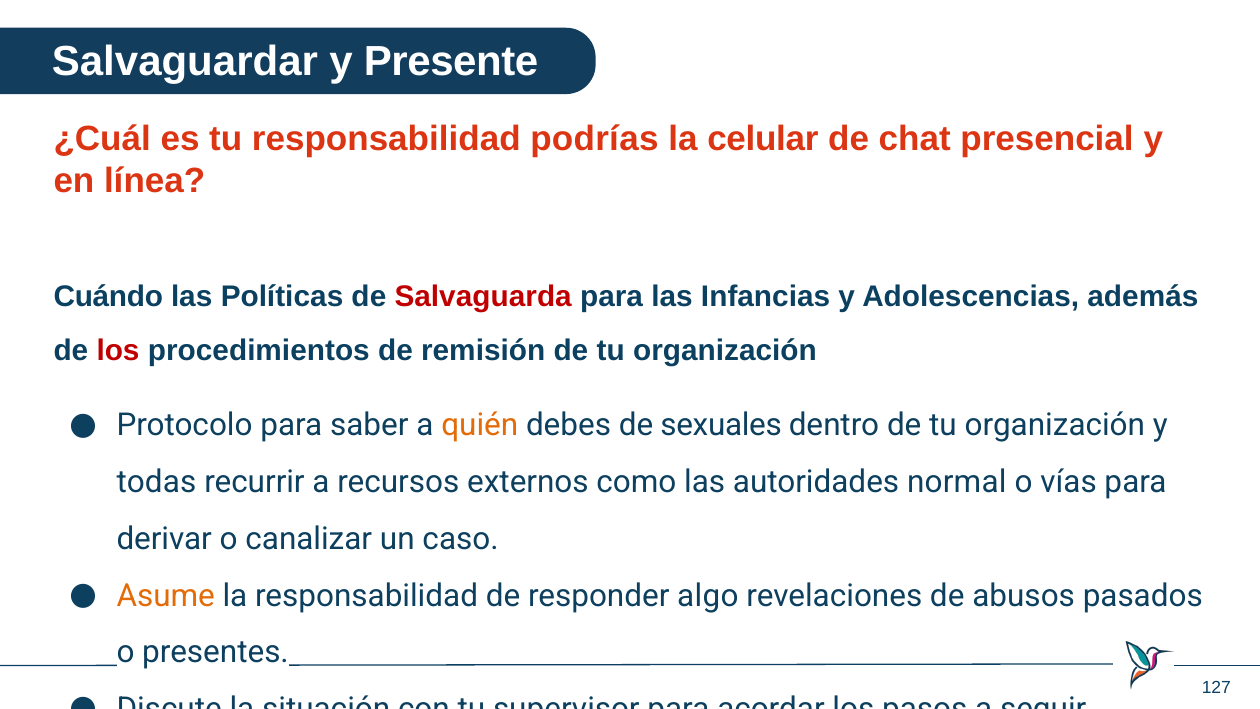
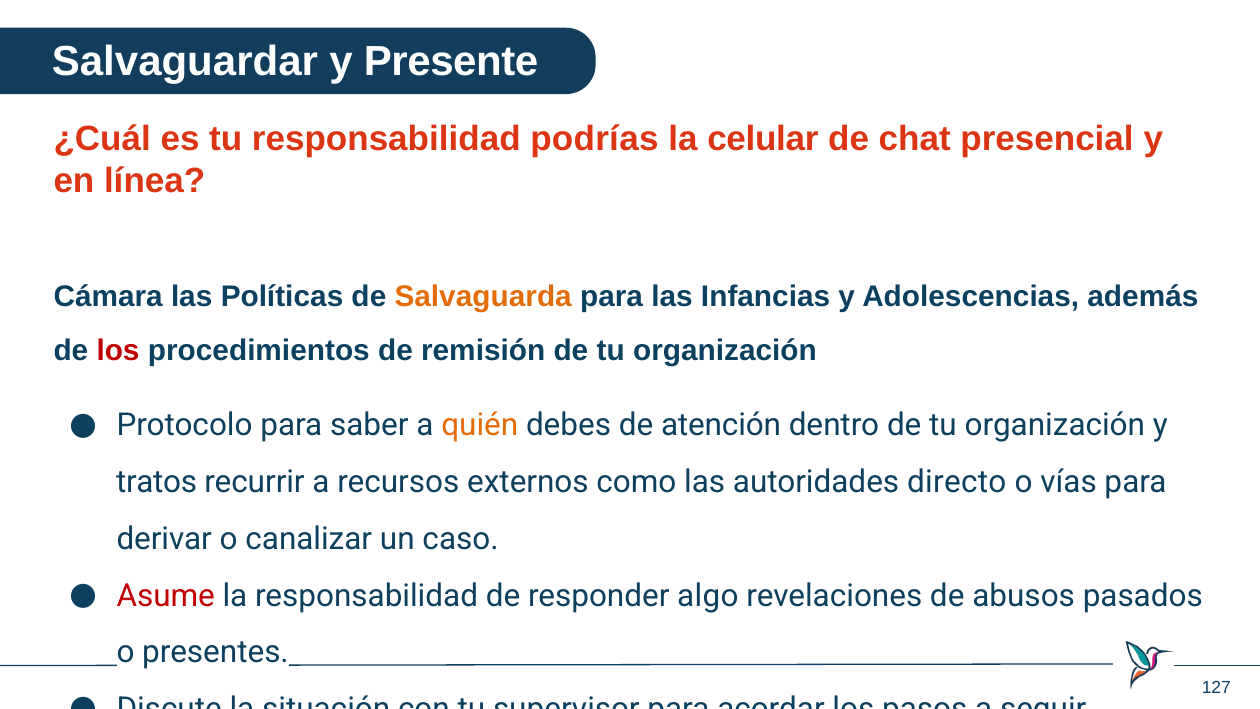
Cuándo: Cuándo -> Cámara (108, 297)
Salvaguarda colour: red -> orange (483, 297)
sexuales: sexuales -> atención (721, 425)
todas: todas -> tratos (157, 482)
normal: normal -> directo (957, 482)
Asume colour: orange -> red (166, 596)
